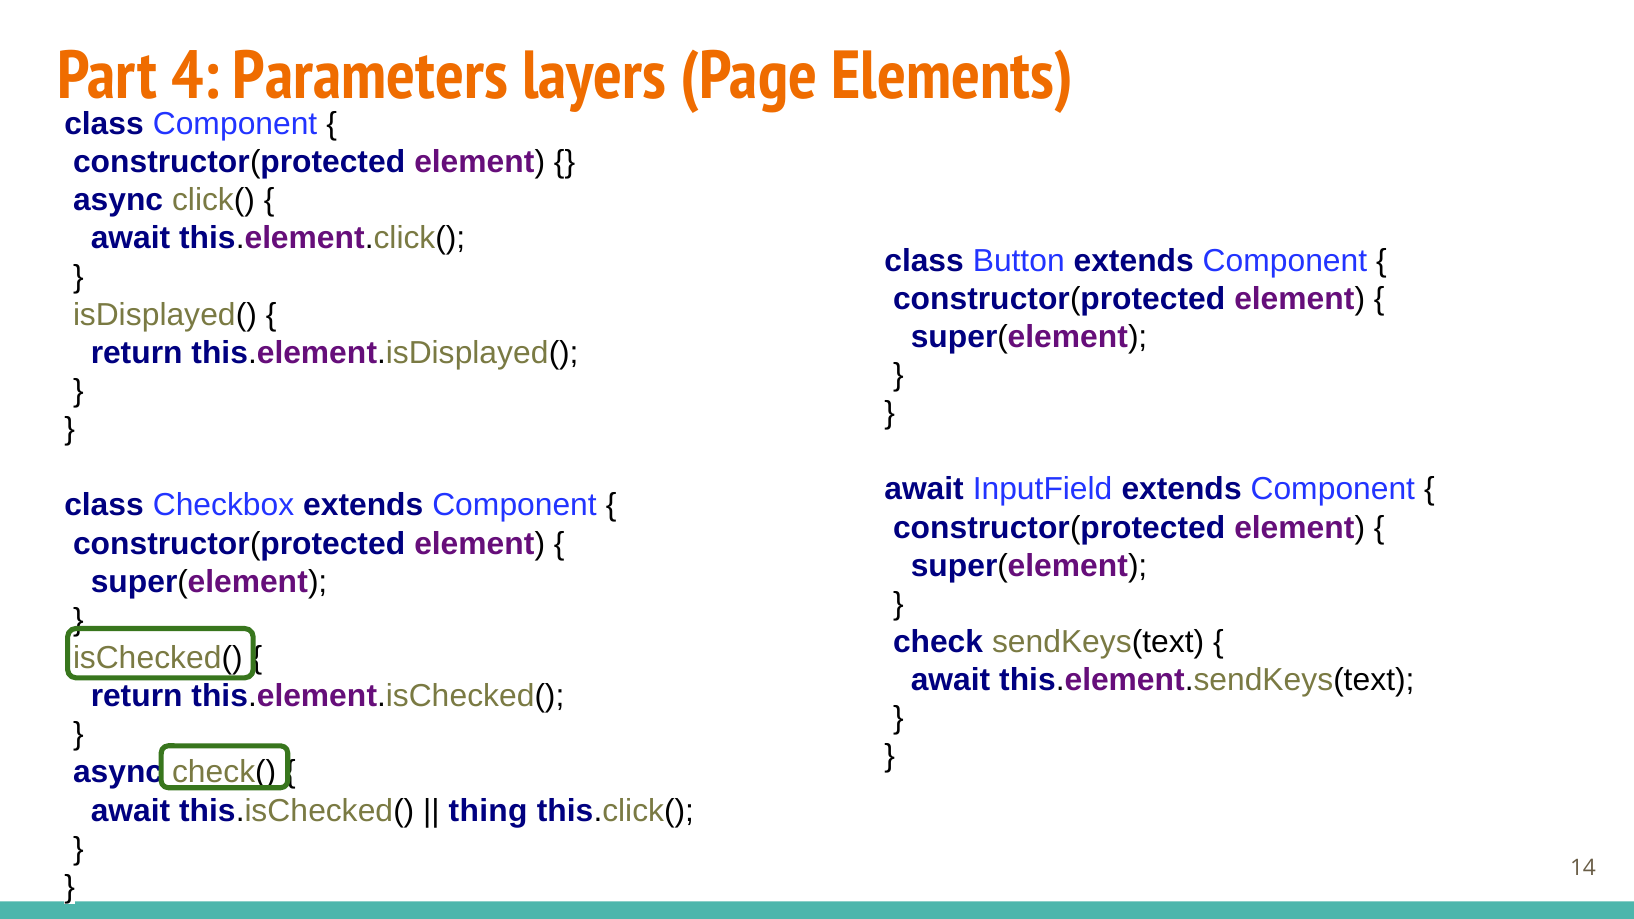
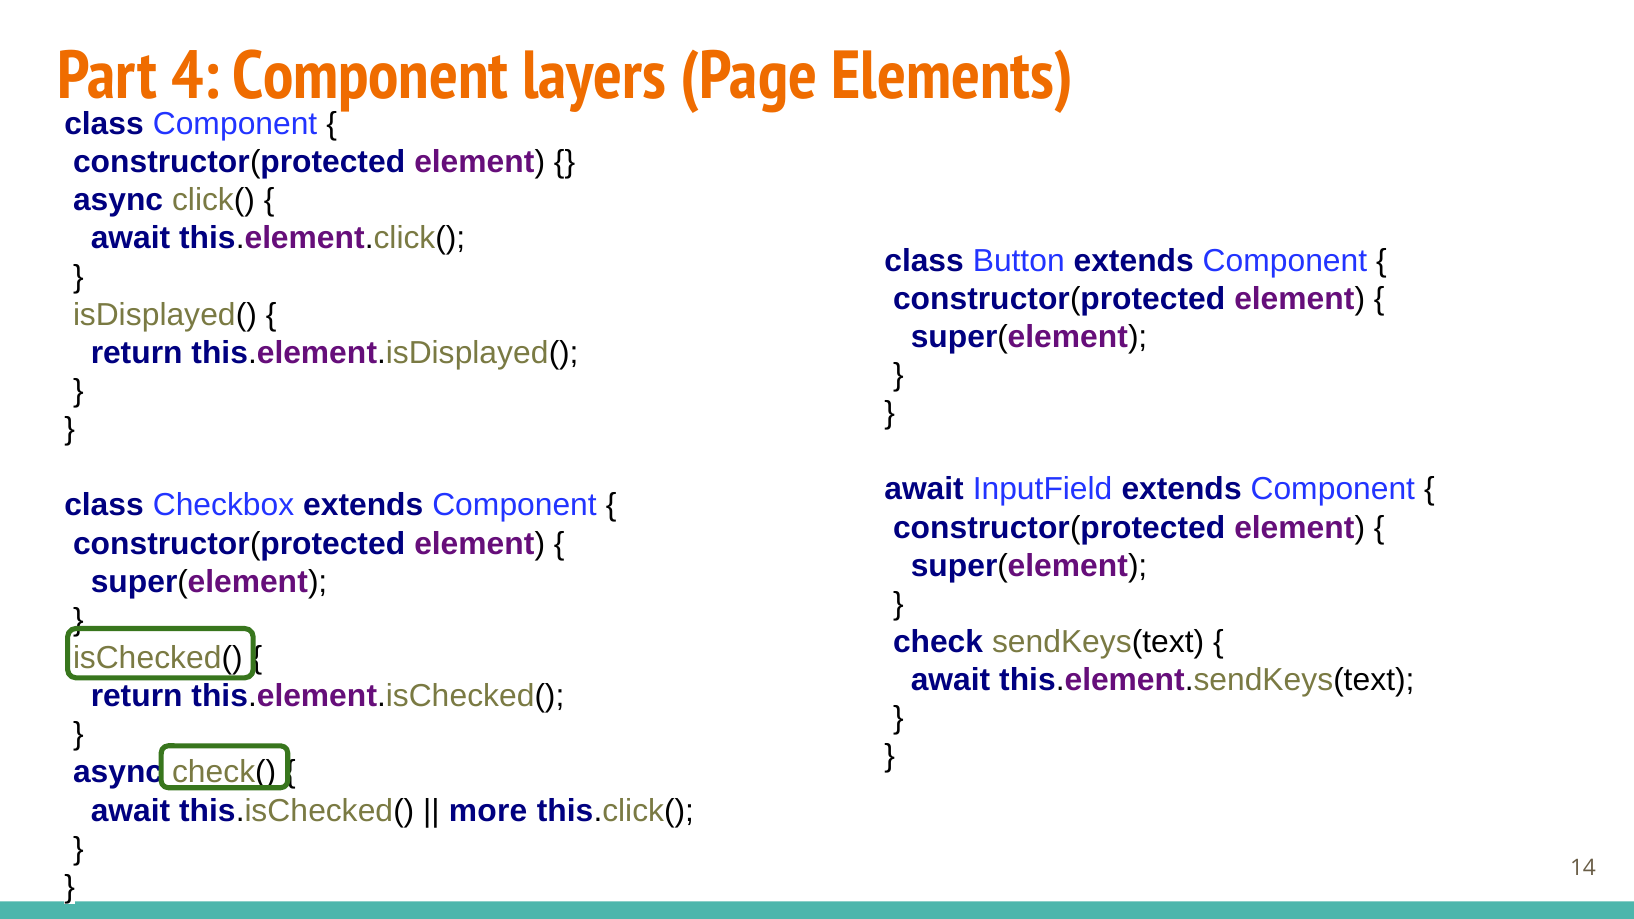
Parameters: Parameters -> Component (370, 76)
thing: thing -> more (488, 811)
